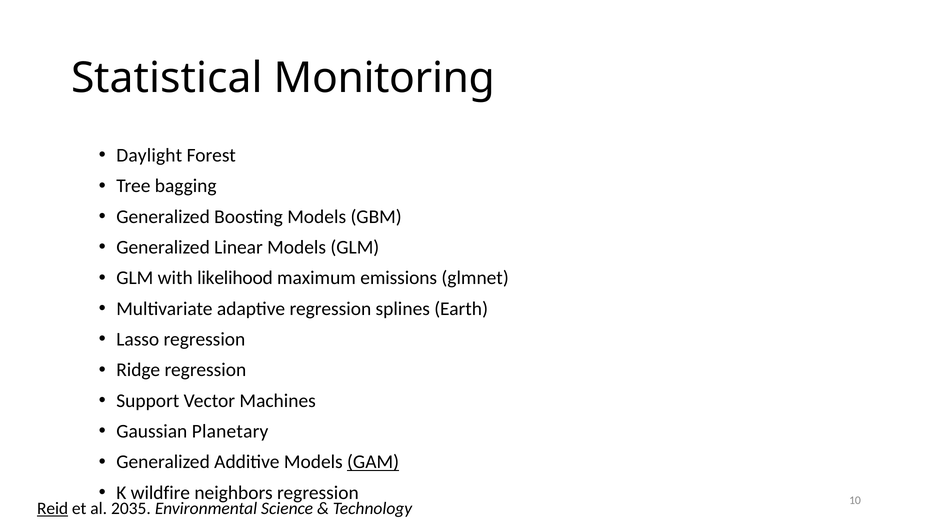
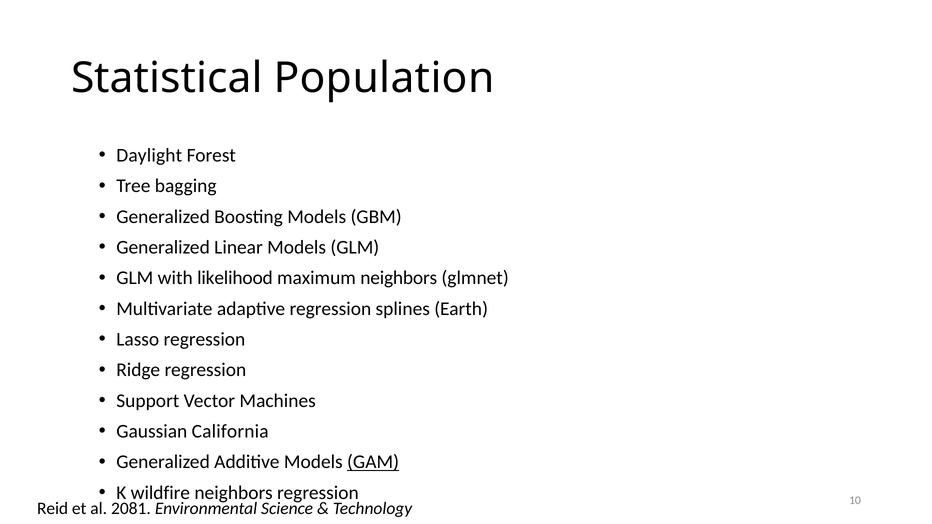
Monitoring: Monitoring -> Population (384, 78)
maximum emissions: emissions -> neighbors (399, 278)
Planetary: Planetary -> California (230, 432)
Reid underline: present -> none (53, 509)
2035: 2035 -> 2081 (131, 509)
